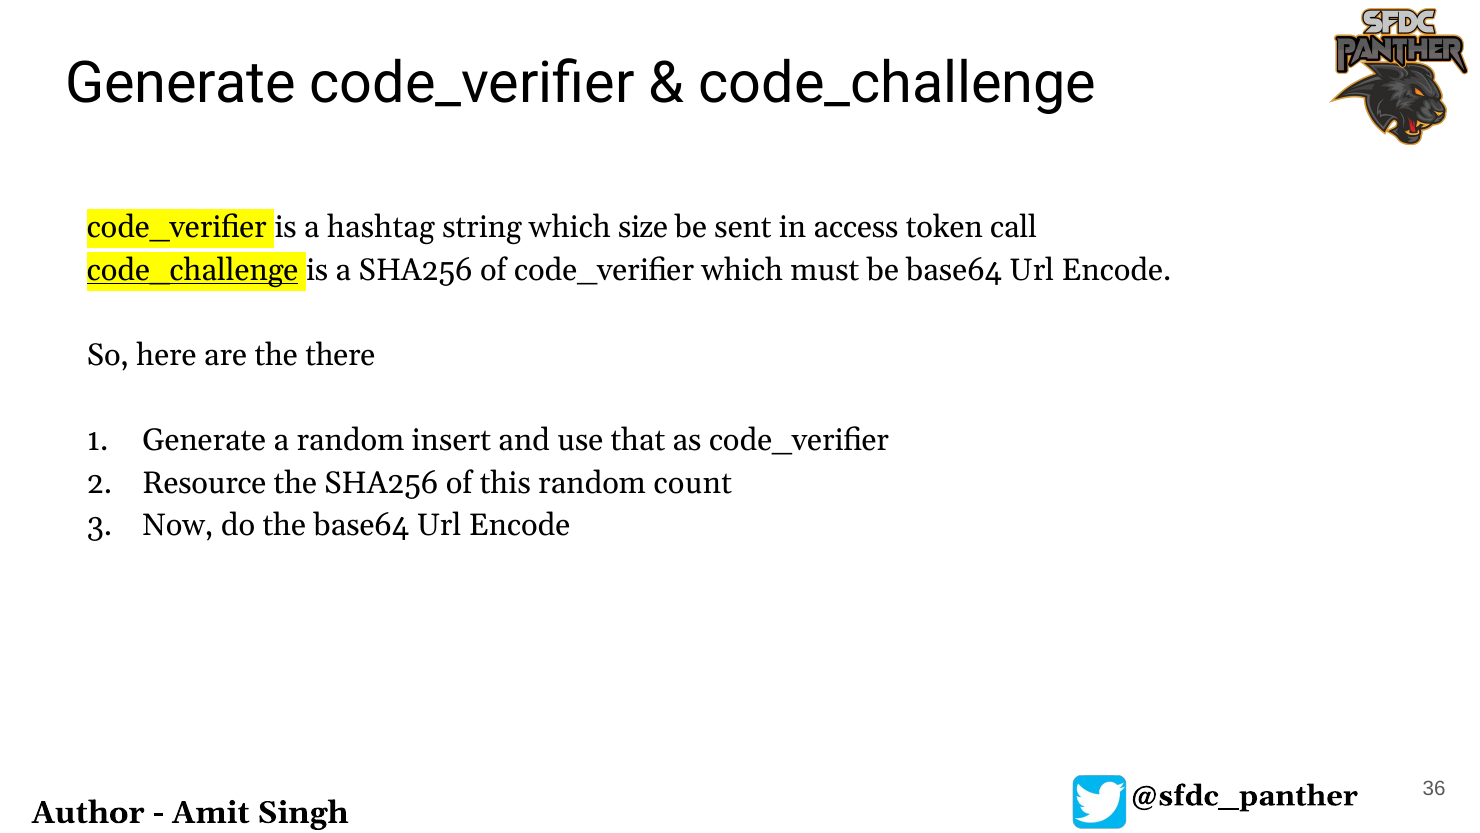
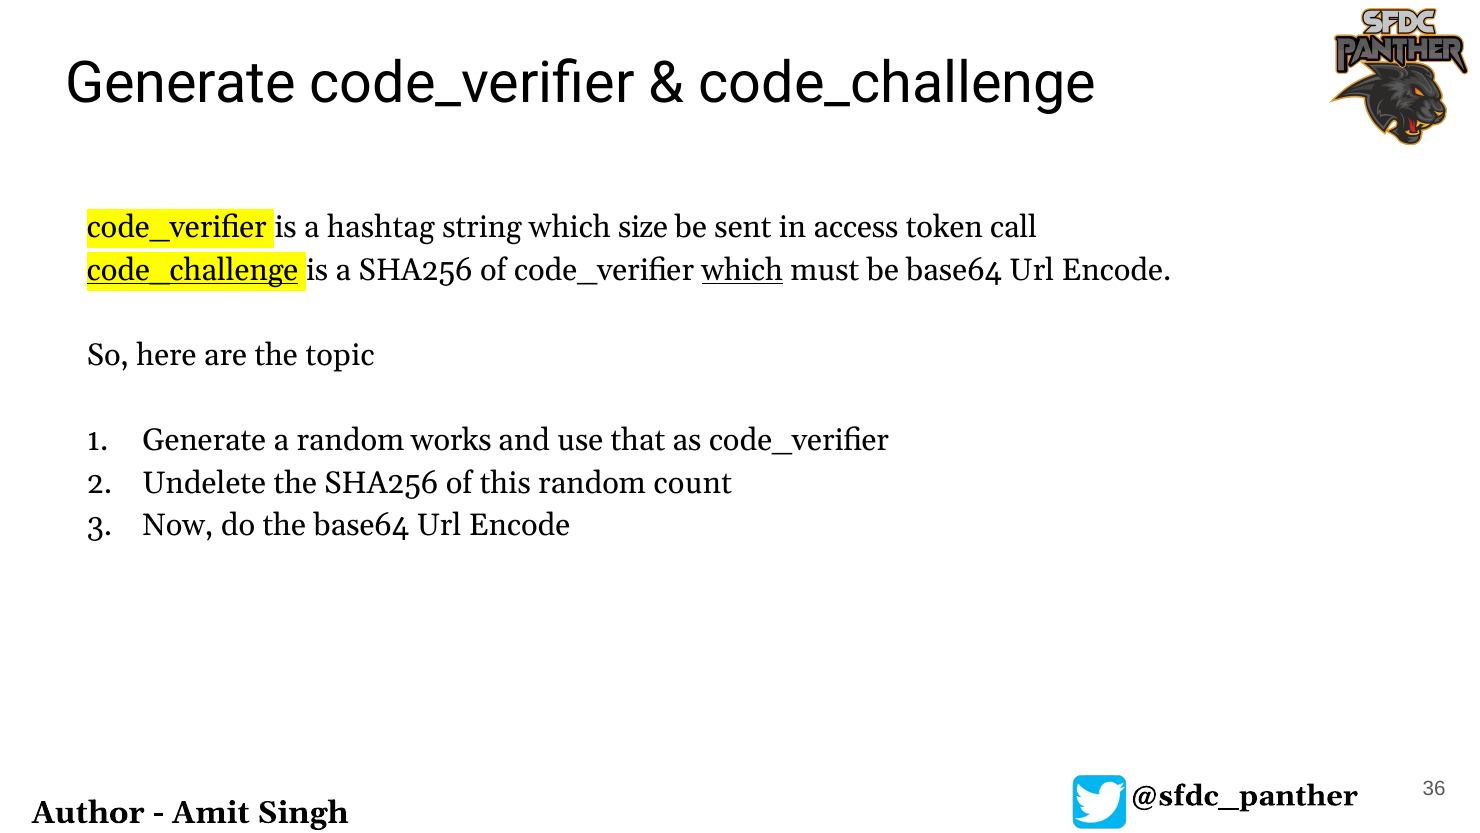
which underline: none -> present (742, 270)
there: there -> topic (340, 355)
insert: insert -> works (451, 440)
Resource: Resource -> Undelete (204, 483)
